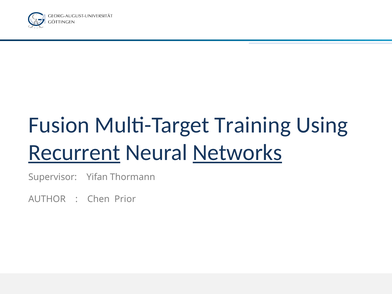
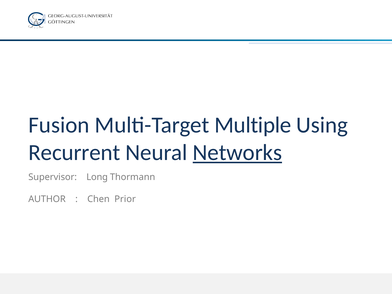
Training: Training -> Multiple (253, 125)
Recurrent underline: present -> none (74, 153)
Yifan: Yifan -> Long (97, 177)
